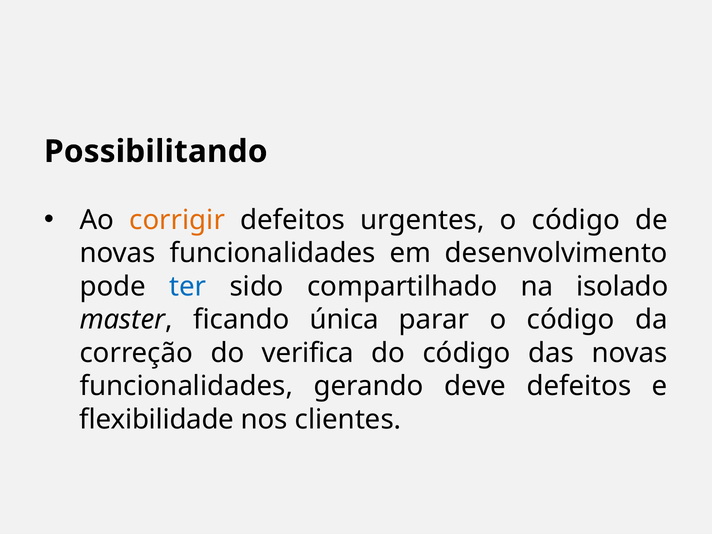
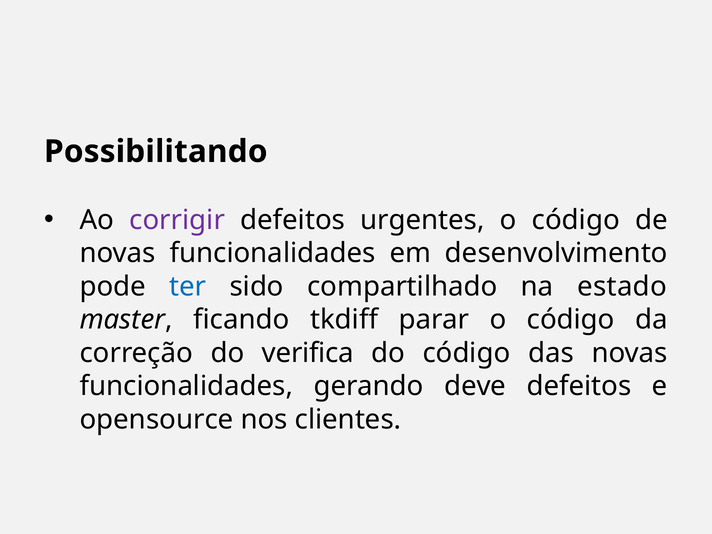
corrigir colour: orange -> purple (177, 220)
isolado: isolado -> estado (622, 287)
única: única -> tkdiff (344, 320)
flexibilidade: flexibilidade -> opensource (157, 420)
